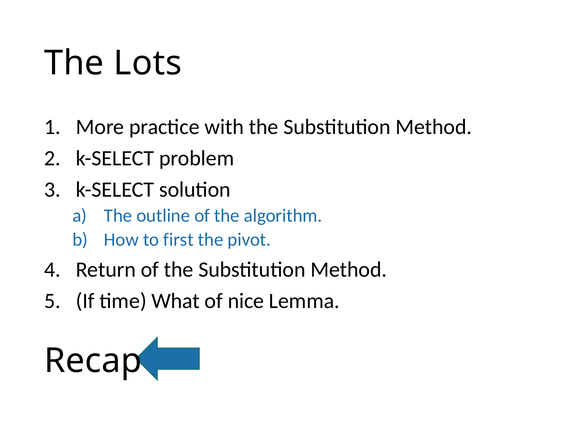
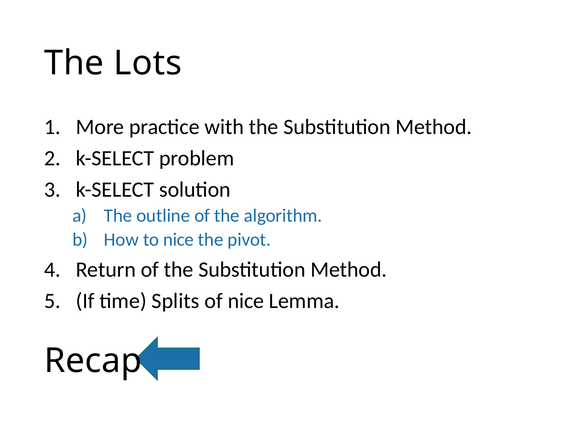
to first: first -> nice (179, 239)
What: What -> Splits (176, 301)
